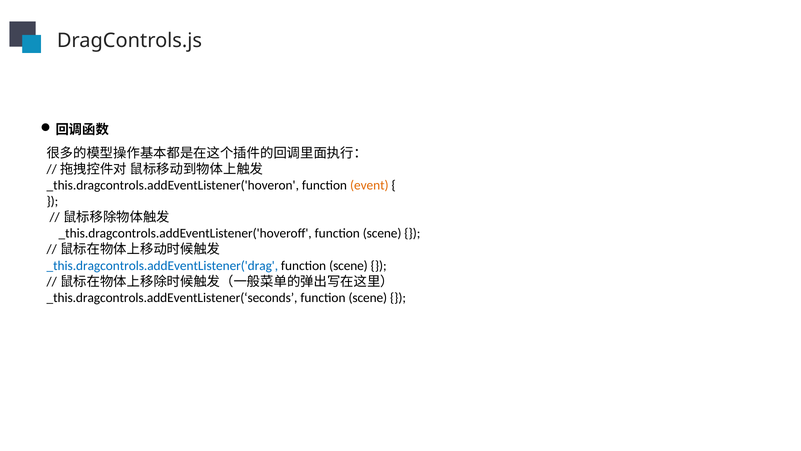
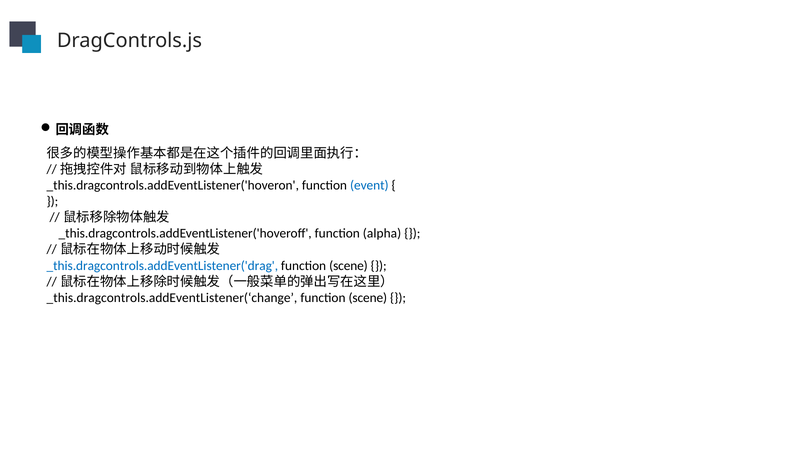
event colour: orange -> blue (369, 185)
_this.dragcontrols.addEventListener('hoveroff function scene: scene -> alpha (382, 233)
_this.dragcontrols.addEventListener(‘seconds: _this.dragcontrols.addEventListener(‘seconds -> _this.dragcontrols.addEventListener(‘change (172, 297)
